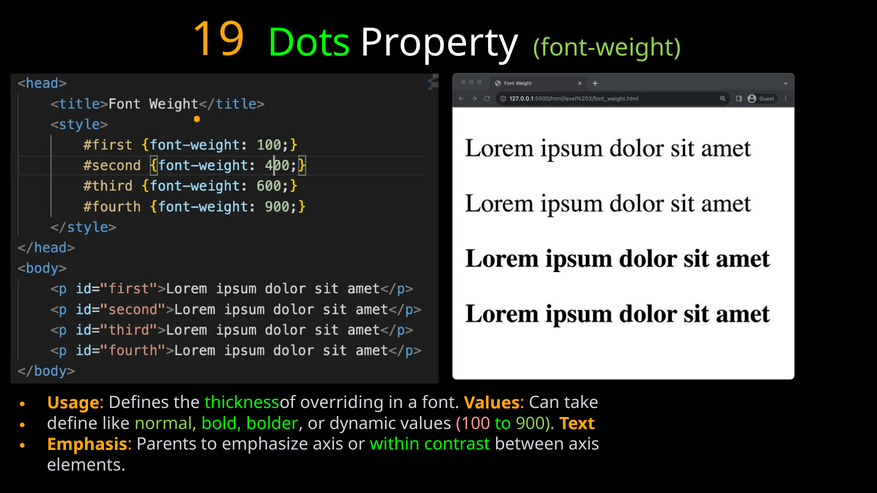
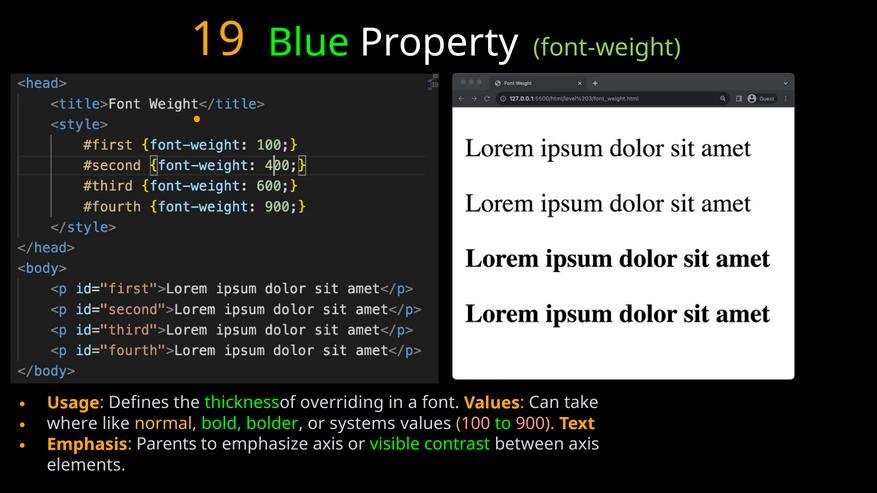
Dots: Dots -> Blue (309, 43)
define: define -> where (72, 424)
normal colour: light green -> yellow (166, 424)
dynamic: dynamic -> systems (363, 424)
900 colour: light green -> pink (535, 424)
within: within -> visible (395, 445)
